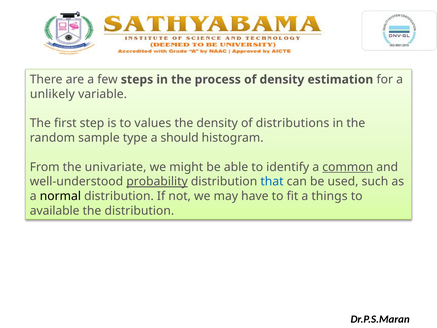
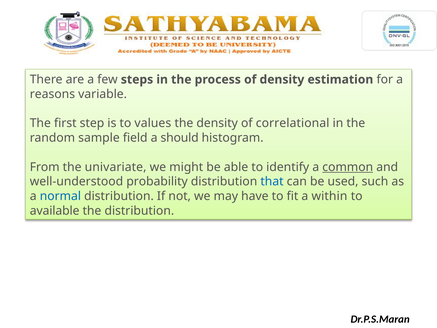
unlikely: unlikely -> reasons (52, 94)
distributions: distributions -> correlational (293, 123)
type: type -> field (135, 138)
probability underline: present -> none (157, 181)
normal colour: black -> blue (60, 196)
things: things -> within (329, 196)
